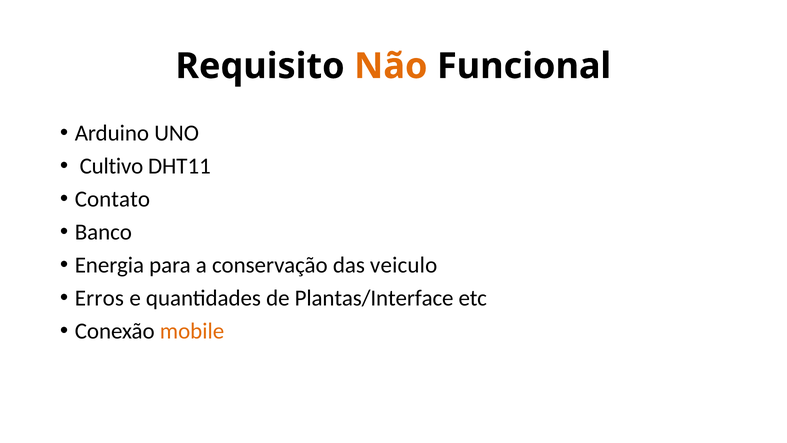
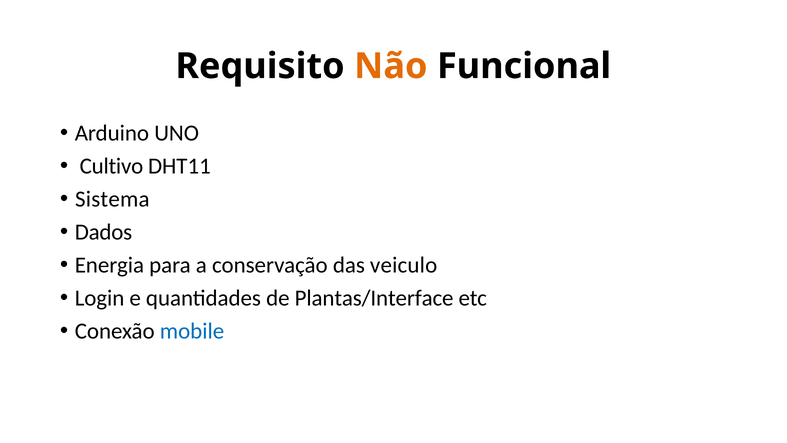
Contato: Contato -> Sistema (112, 199)
Banco: Banco -> Dados (103, 232)
Erros: Erros -> Login (100, 298)
mobile colour: orange -> blue (192, 331)
